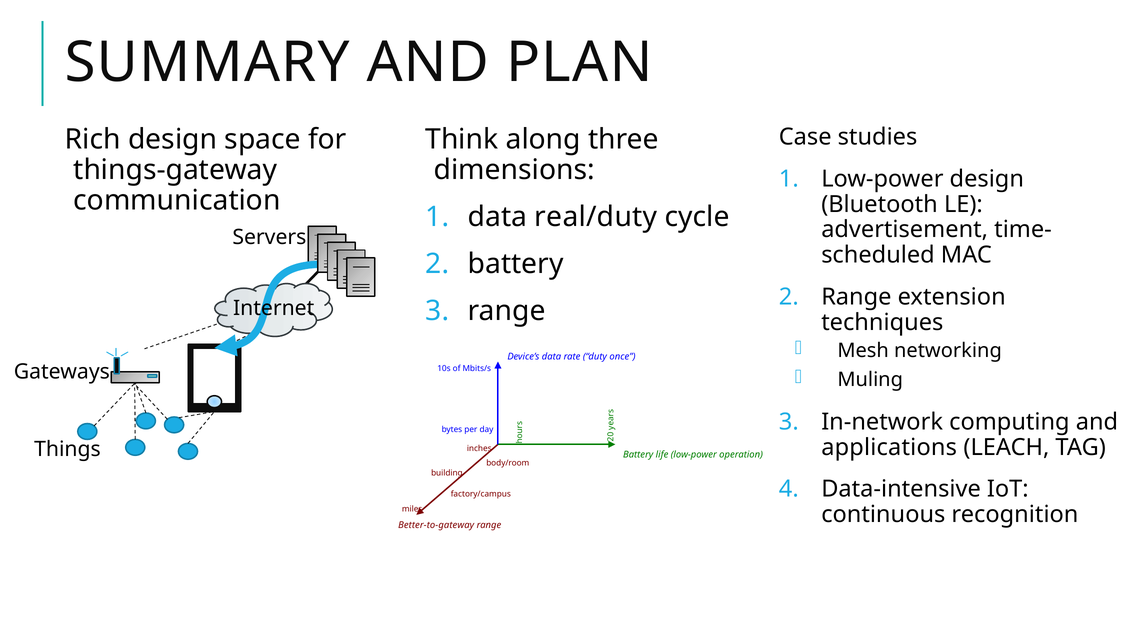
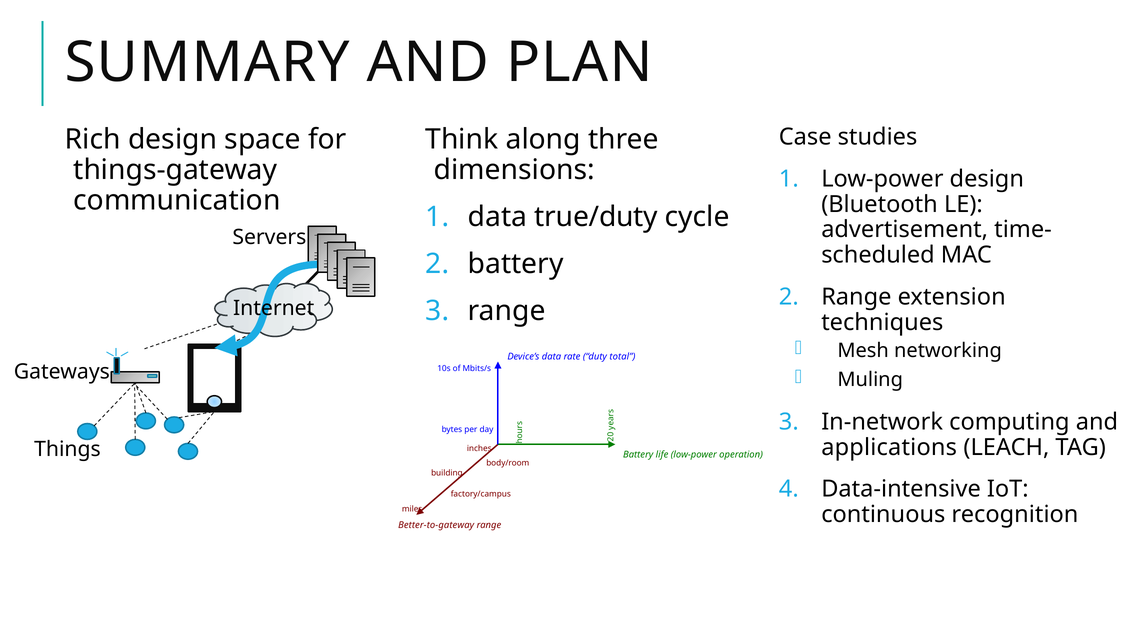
real/duty: real/duty -> true/duty (596, 217)
once: once -> total (622, 357)
